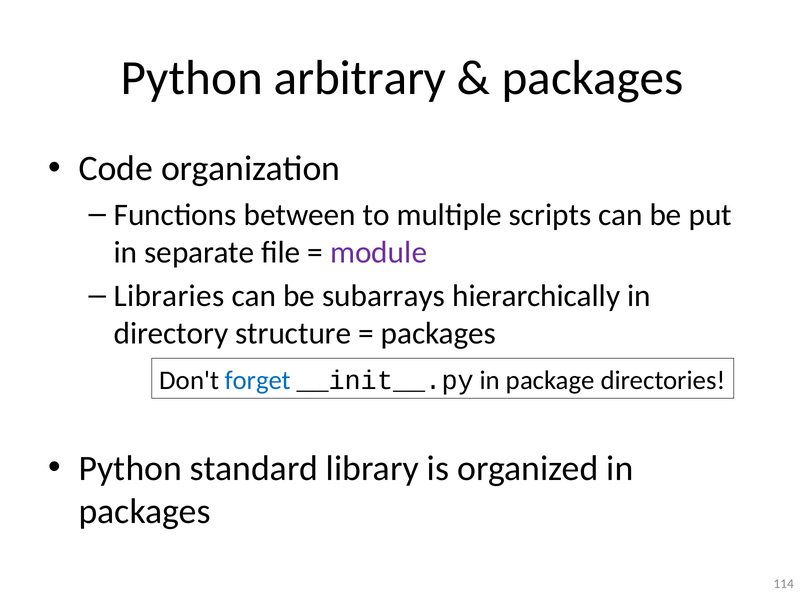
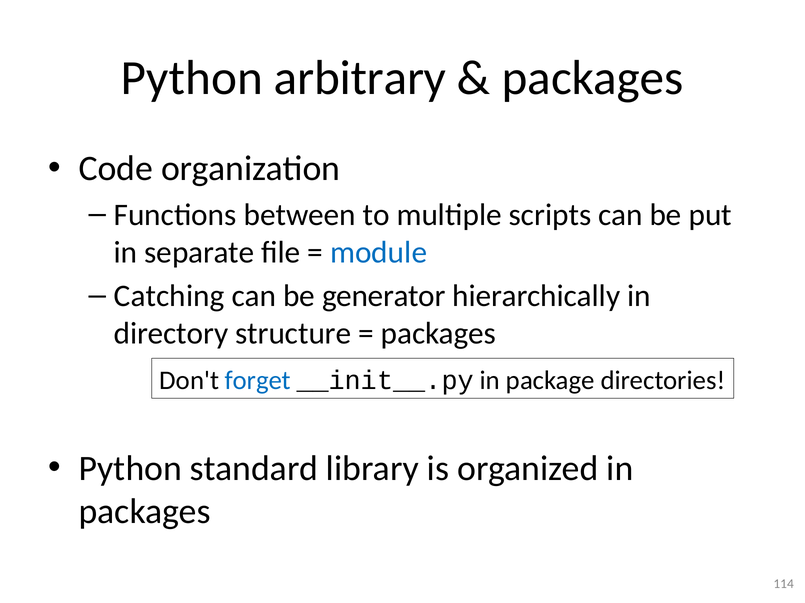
module colour: purple -> blue (379, 253)
Libraries: Libraries -> Catching (169, 296)
subarrays: subarrays -> generator (384, 296)
